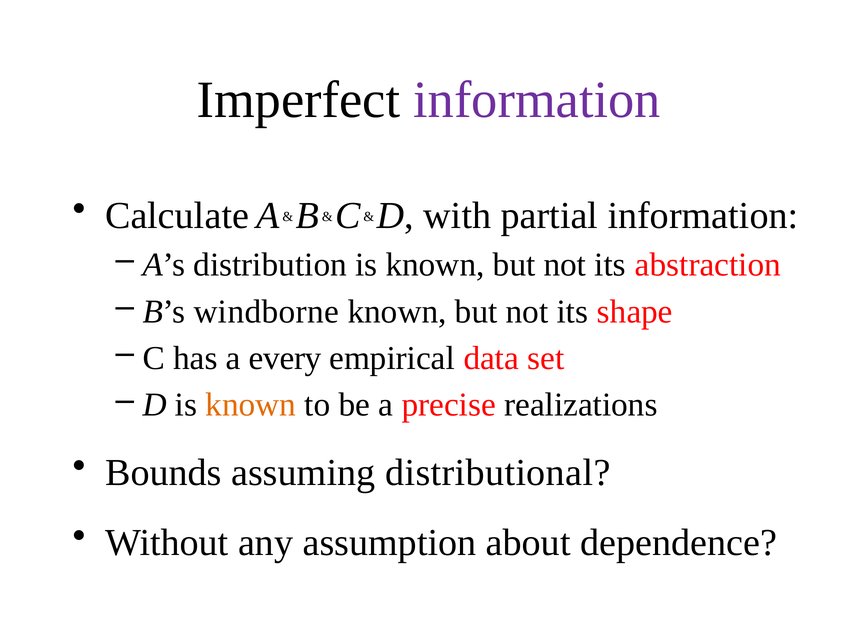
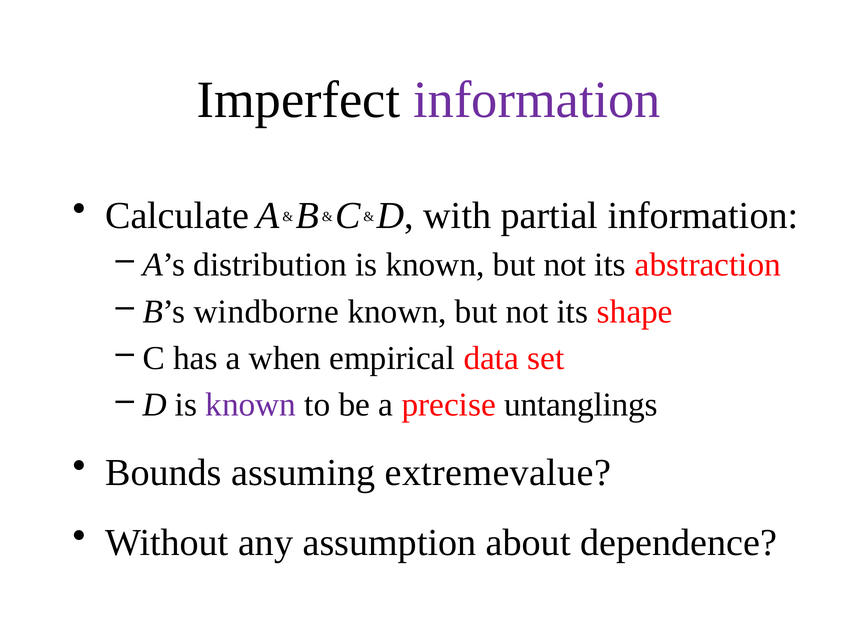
every: every -> when (285, 359)
known colour: orange -> purple (251, 405)
realizations: realizations -> untanglings (581, 405)
distributional: distributional -> extremevalue (498, 473)
